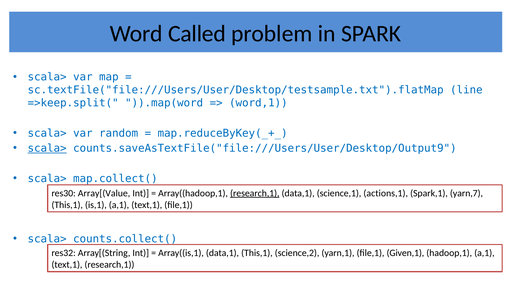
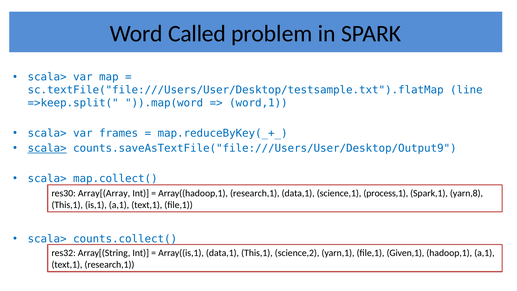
random: random -> frames (119, 133)
Array[(Value: Array[(Value -> Array[(Array (104, 193)
research,1 underline: present -> none (255, 193)
actions,1: actions,1 -> process,1 (386, 193)
yarn,7: yarn,7 -> yarn,8 (466, 193)
